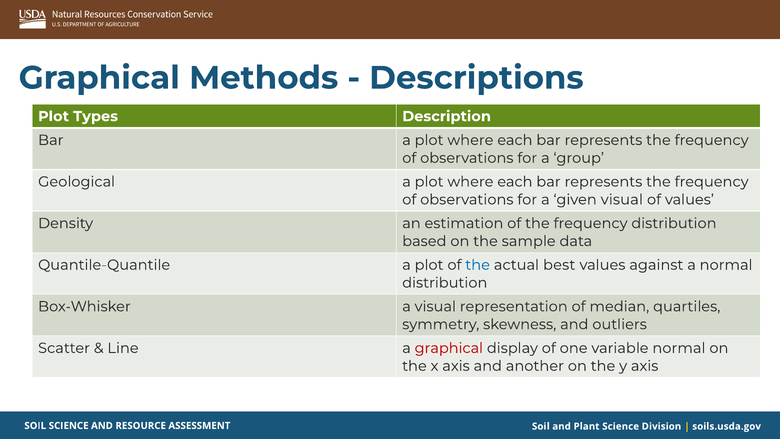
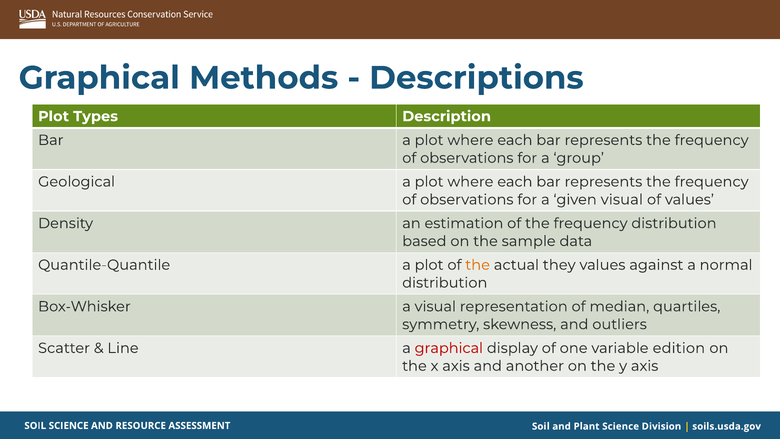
the colour: blue -> orange (478, 265)
best: best -> they (559, 265)
variable normal: normal -> edition (679, 348)
